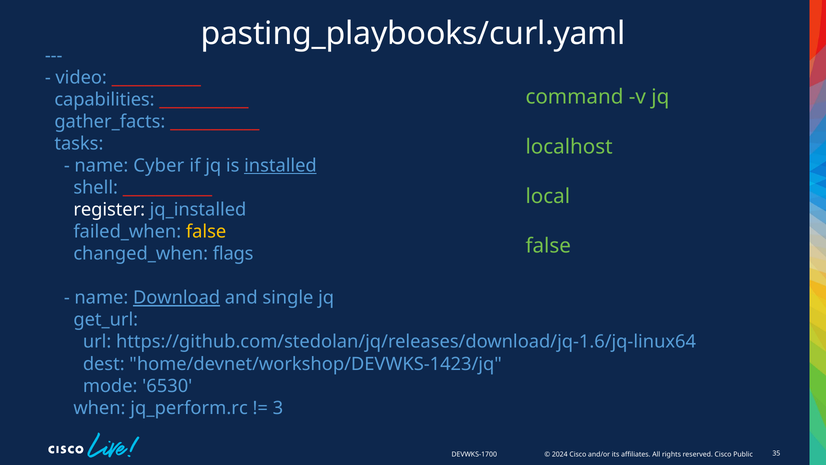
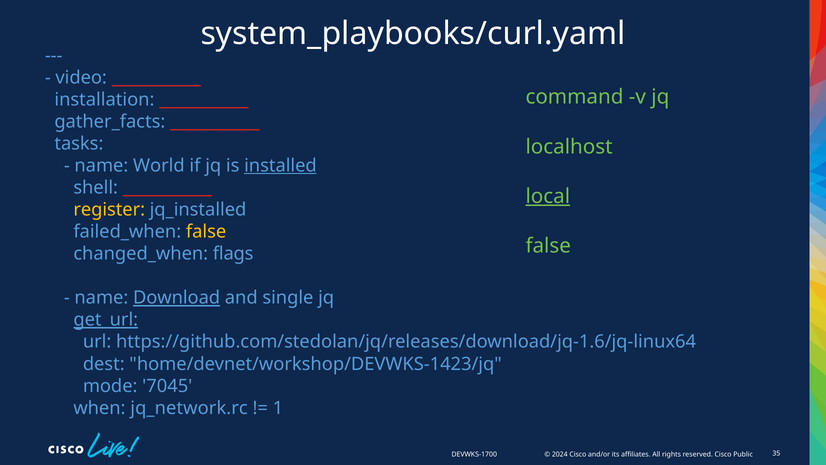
pasting_playbooks/curl.yaml: pasting_playbooks/curl.yaml -> system_playbooks/curl.yaml (413, 33)
capabilities: capabilities -> installation (104, 99)
Cyber: Cyber -> World (159, 166)
local underline: none -> present (548, 196)
register colour: white -> yellow (109, 210)
get_url underline: none -> present (106, 320)
6530: 6530 -> 7045 (167, 386)
jq_perform.rc: jq_perform.rc -> jq_network.rc (189, 408)
3: 3 -> 1 (278, 408)
